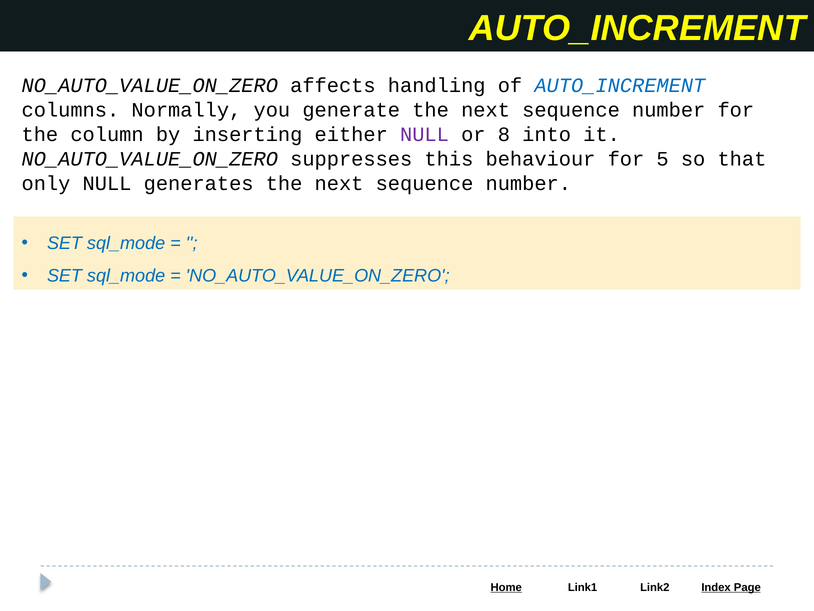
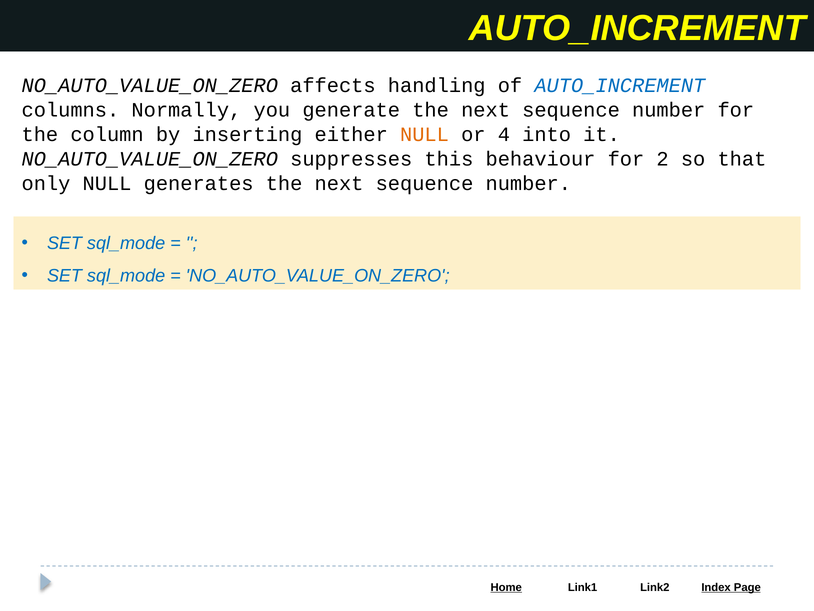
NULL colour: purple -> orange (424, 134)
8: 8 -> 4 (504, 134)
5: 5 -> 2 (663, 159)
